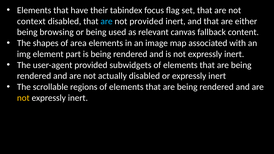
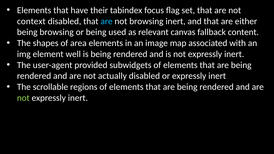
not provided: provided -> browsing (146, 21)
part: part -> well (73, 54)
not colour: yellow -> light green (23, 98)
